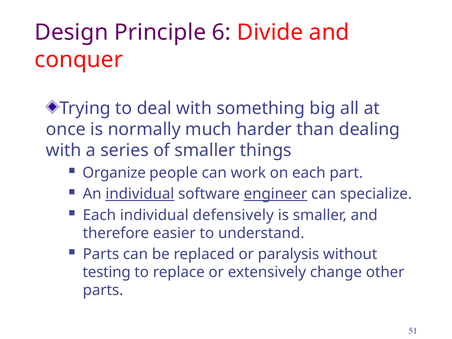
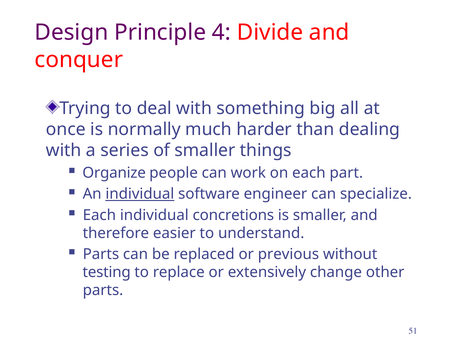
6: 6 -> 4 (221, 32)
engineer underline: present -> none (275, 194)
defensively: defensively -> concretions (233, 215)
paralysis: paralysis -> previous (288, 254)
